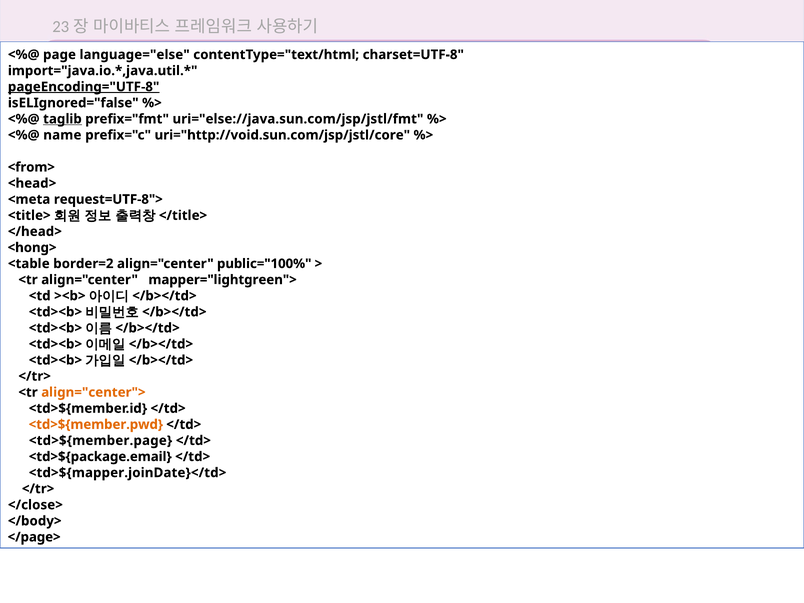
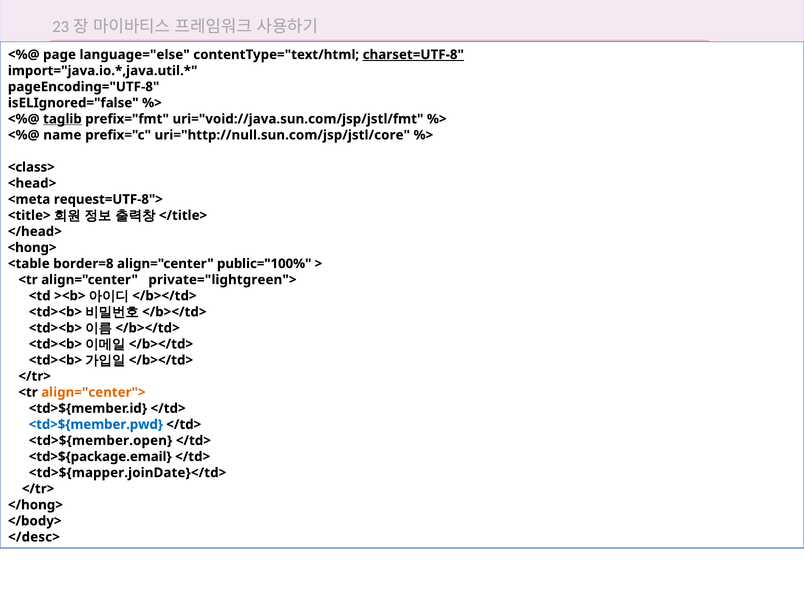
charset=UTF-8 underline: none -> present (413, 55)
pageEncoding="UTF-8 underline: present -> none (84, 87)
uri="else://java.sun.com/jsp/jstl/fmt: uri="else://java.sun.com/jsp/jstl/fmt -> uri="void://java.sun.com/jsp/jstl/fmt (298, 119)
uri="http://void.sun.com/jsp/jstl/core: uri="http://void.sun.com/jsp/jstl/core -> uri="http://null.sun.com/jsp/jstl/core (282, 135)
<from>: <from> -> <class> (31, 167)
border=2: border=2 -> border=8 (83, 264)
mapper="lightgreen">: mapper="lightgreen"> -> private="lightgreen"> (222, 280)
<td>${member.pwd colour: orange -> blue (96, 424)
<td>${member.page: <td>${member.page -> <td>${member.open (101, 441)
</close>: </close> -> </hong> (35, 505)
</page>: </page> -> </desc> (34, 537)
